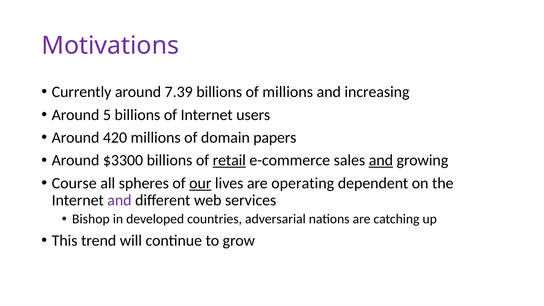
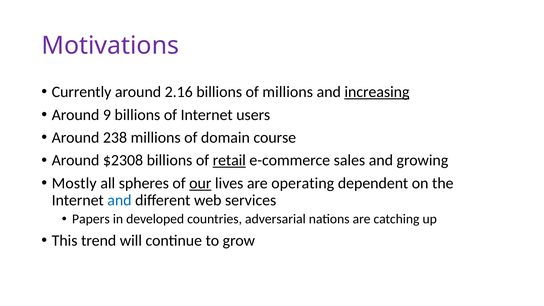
7.39: 7.39 -> 2.16 (179, 92)
increasing underline: none -> present (377, 92)
5: 5 -> 9 (107, 115)
420: 420 -> 238 (115, 138)
papers: papers -> course (275, 138)
$3300: $3300 -> $2308 (123, 160)
and underline: present -> none (381, 160)
Course: Course -> Mostly (74, 183)
and colour: purple -> blue (119, 200)
Bishop: Bishop -> Papers (91, 219)
